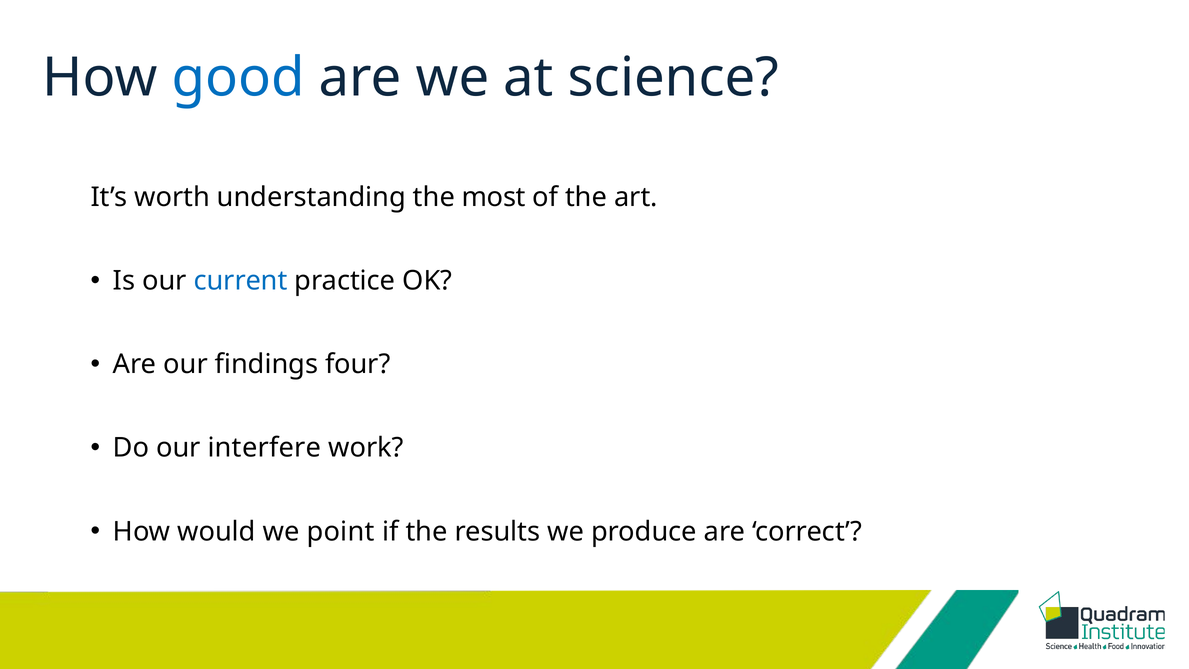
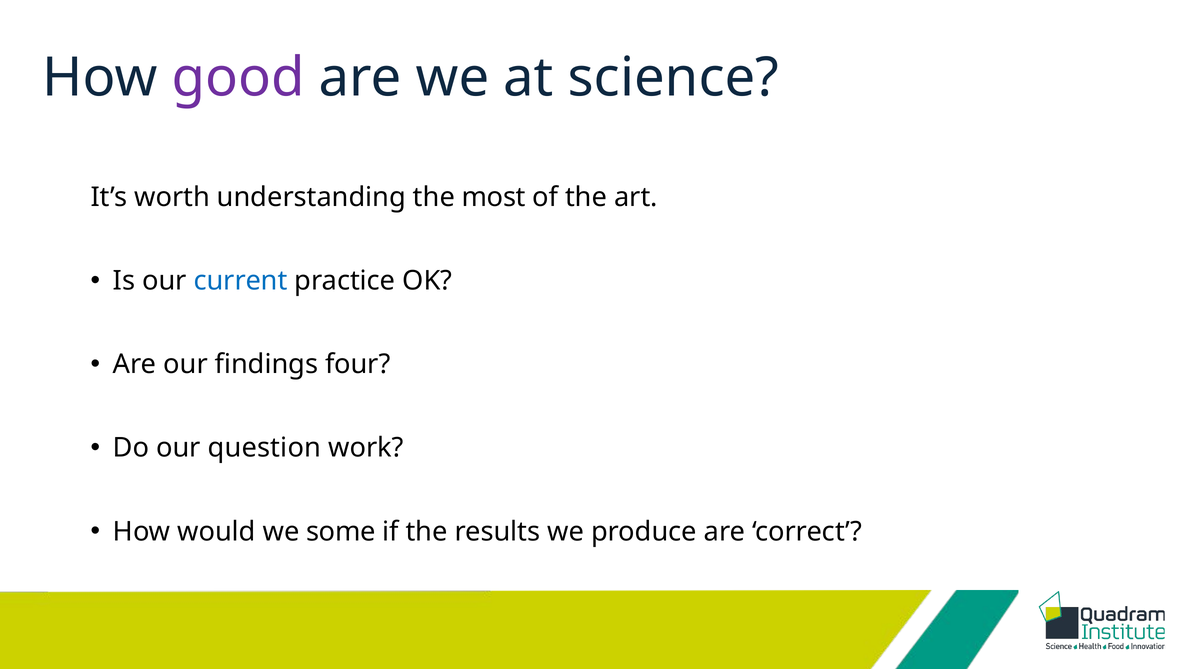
good colour: blue -> purple (238, 78)
interfere: interfere -> question (264, 448)
point: point -> some (341, 531)
